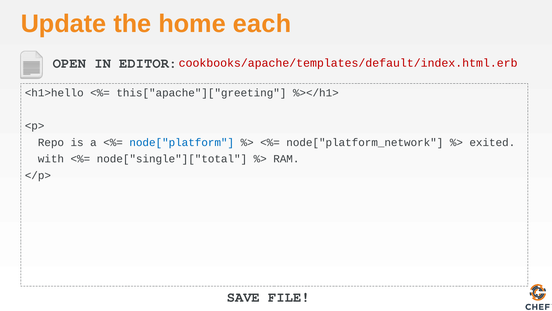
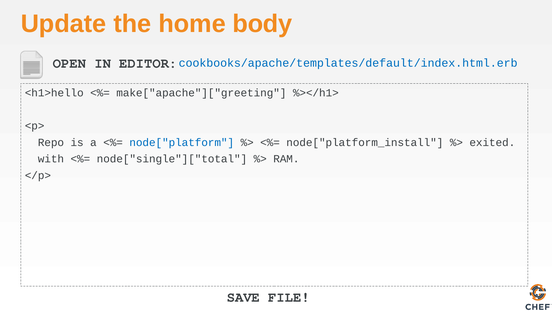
each: each -> body (262, 24)
cookbooks/apache/templates/default/index.html.erb colour: red -> blue (348, 63)
this["apache"]["greeting: this["apache"]["greeting -> make["apache"]["greeting (201, 93)
node["platform_network: node["platform_network -> node["platform_install (365, 142)
